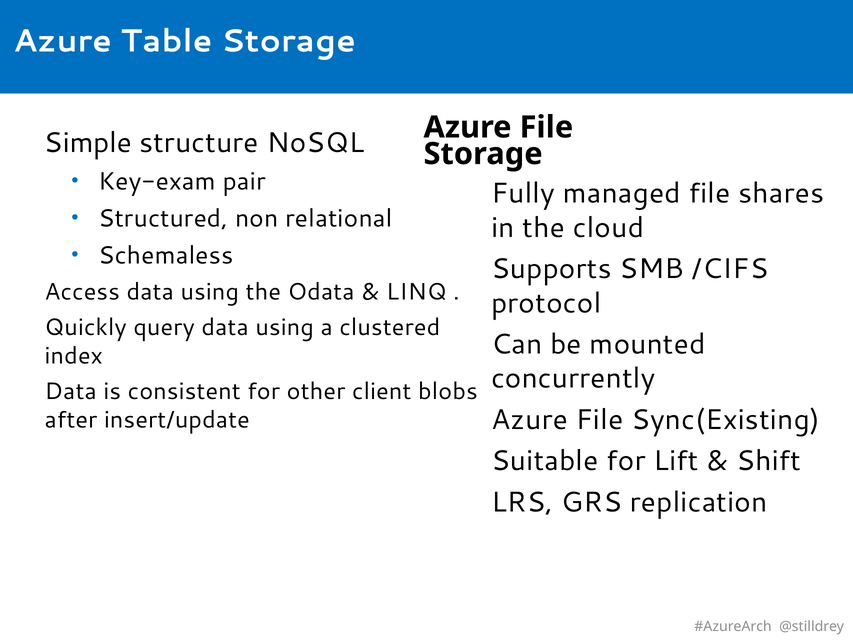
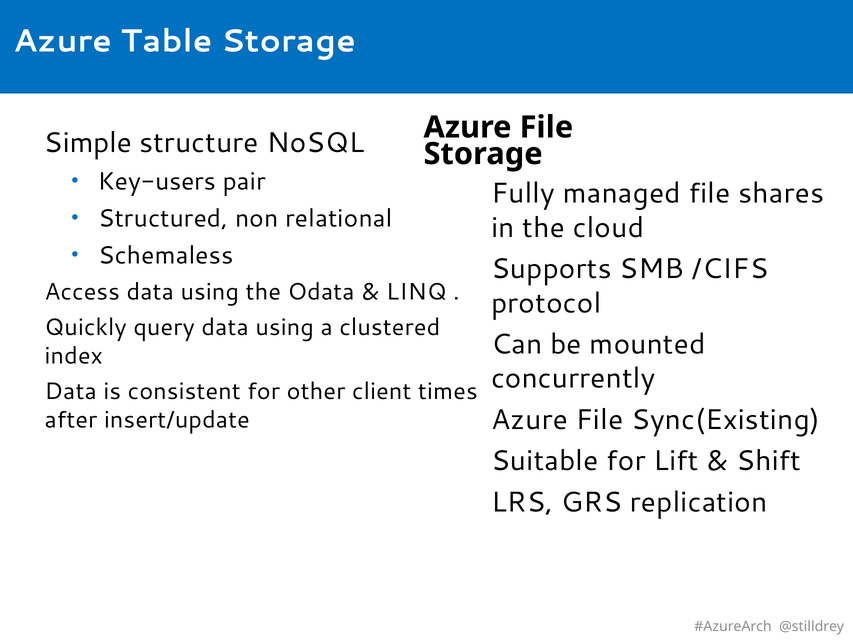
Key-exam: Key-exam -> Key-users (157, 182)
blobs: blobs -> times (448, 391)
